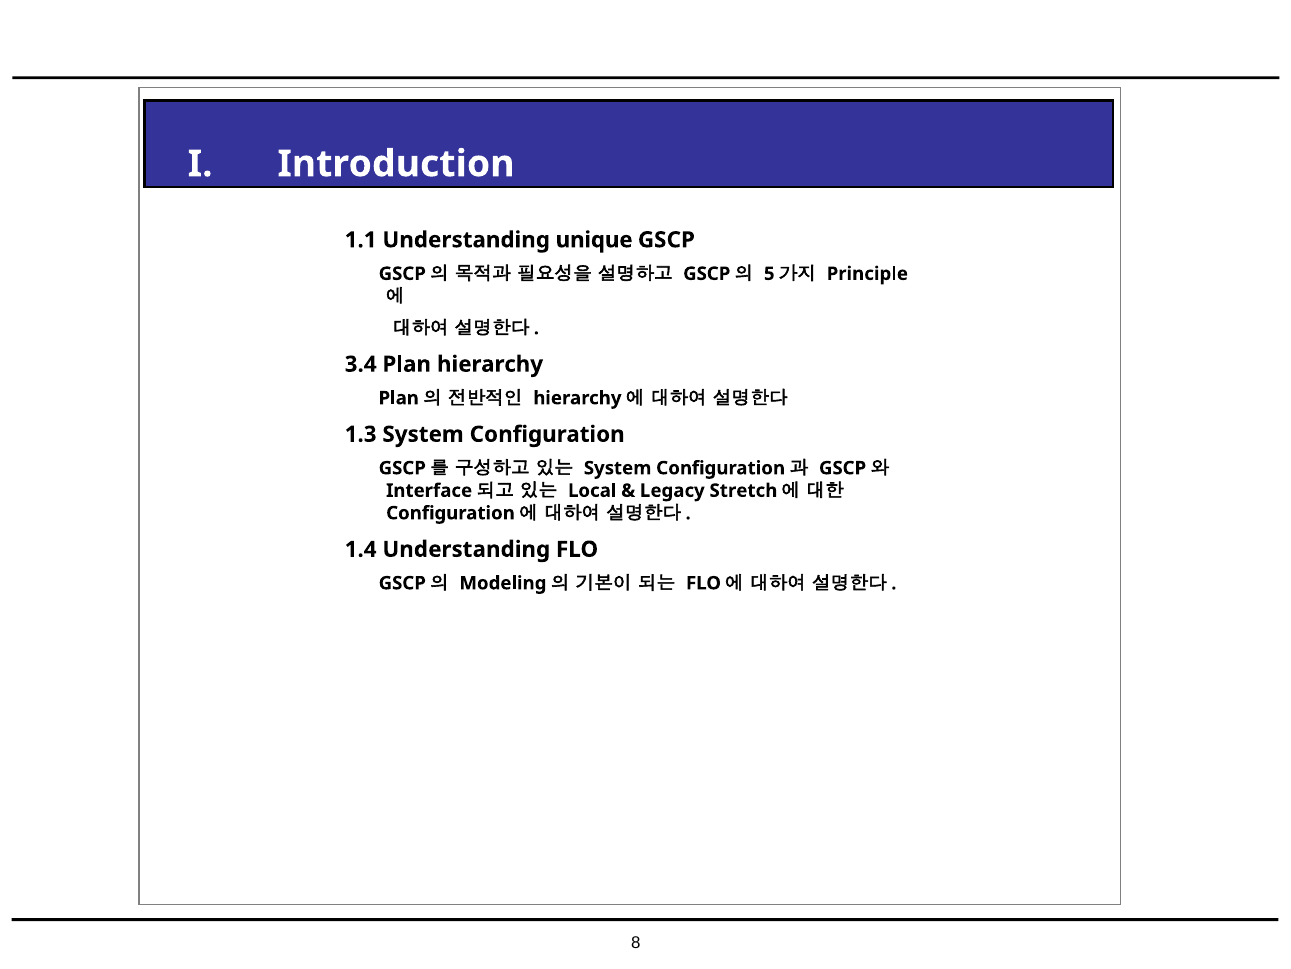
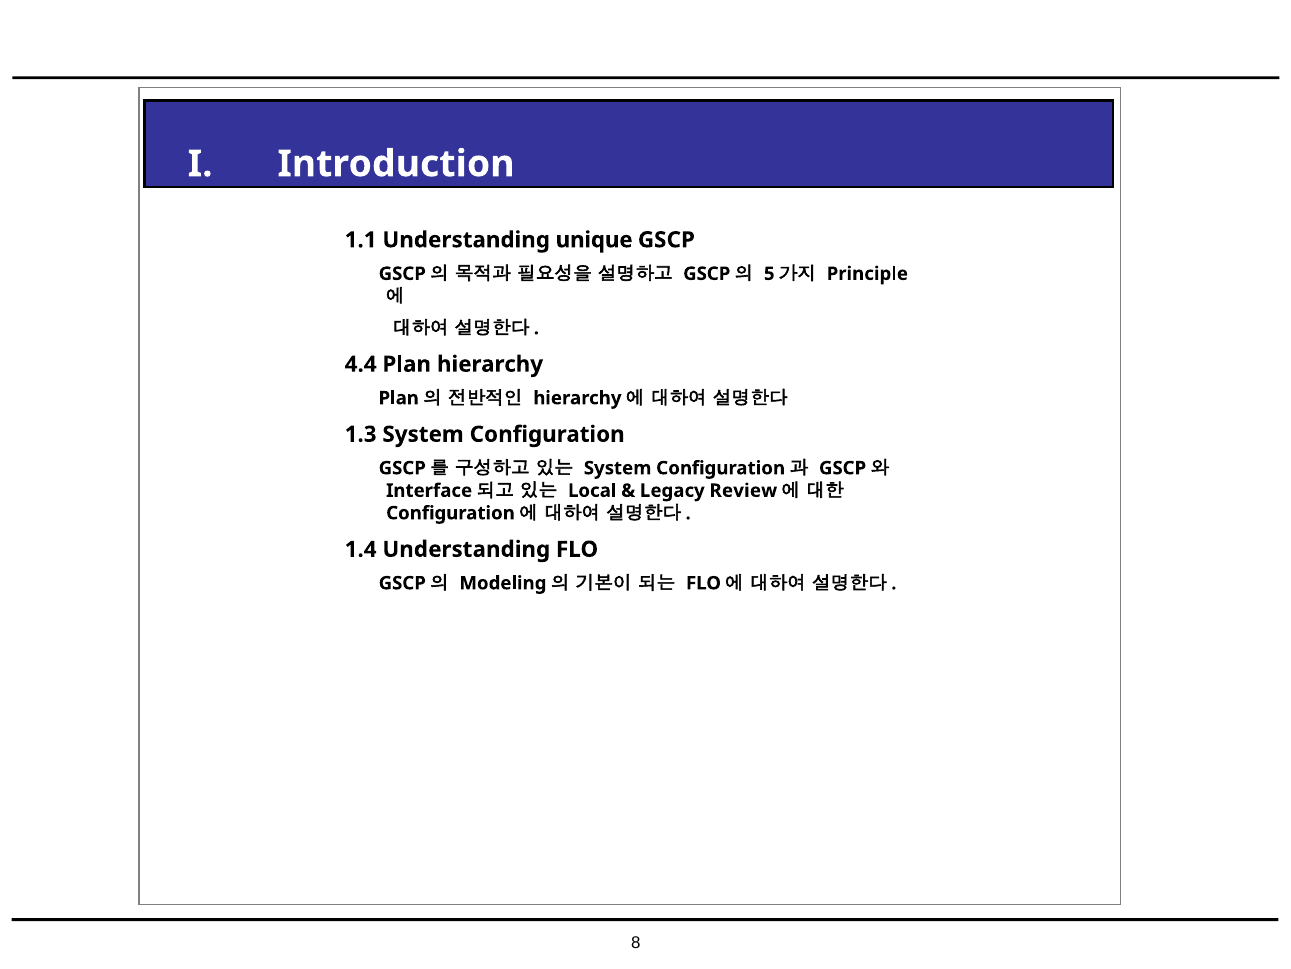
3.4: 3.4 -> 4.4 (361, 364)
Stretch: Stretch -> Review (743, 491)
